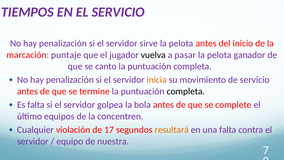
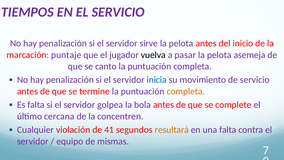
ganador: ganador -> asemeja (250, 55)
inicia colour: orange -> blue (157, 80)
completa colour: black -> orange (186, 91)
equipos: equipos -> cercana (59, 116)
17: 17 -> 41 (109, 130)
nuestra: nuestra -> mismas (113, 141)
